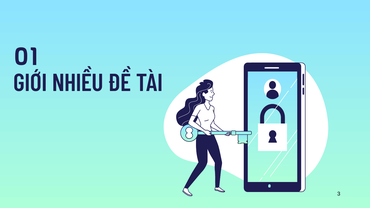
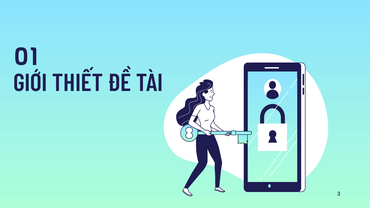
NHIỀU: NHIỀU -> THIẾT (78, 83)
